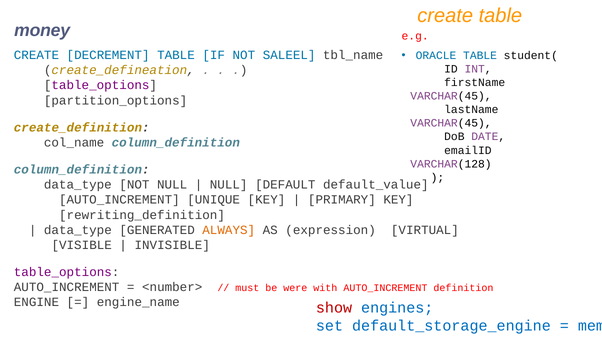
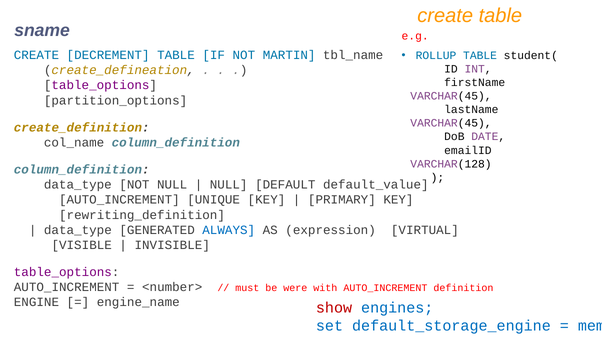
money: money -> sname (42, 30)
ORACLE: ORACLE -> ROLLUP (436, 55)
SALEEL: SALEEL -> MARTIN (289, 55)
ALWAYS colour: orange -> blue (229, 230)
